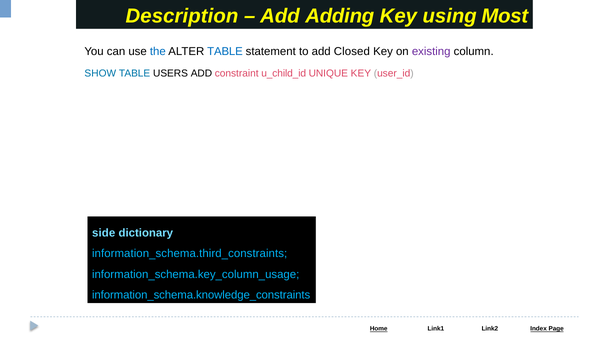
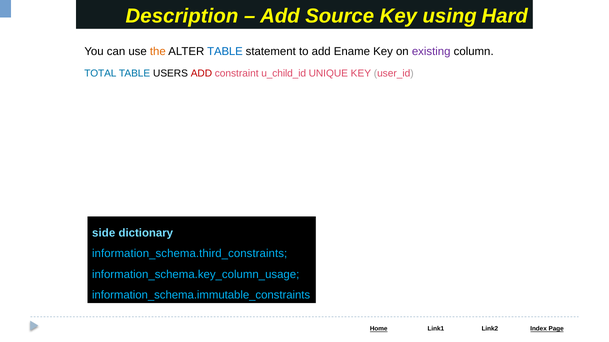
Adding: Adding -> Source (340, 16)
Most: Most -> Hard (505, 16)
the colour: blue -> orange (158, 52)
Closed: Closed -> Ename (352, 52)
SHOW: SHOW -> TOTAL (100, 74)
ADD colour: black -> red (201, 74)
information_schema.knowledge_constraints: information_schema.knowledge_constraints -> information_schema.immutable_constraints (201, 295)
